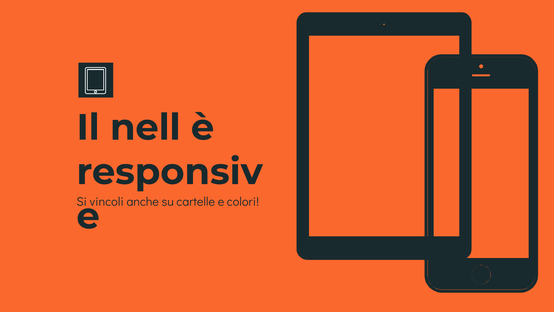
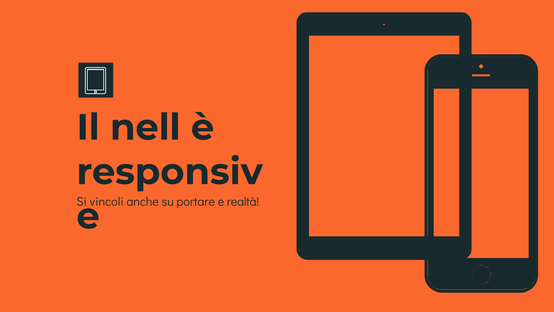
cartelle: cartelle -> portare (196, 202)
colori: colori -> realtà (243, 202)
